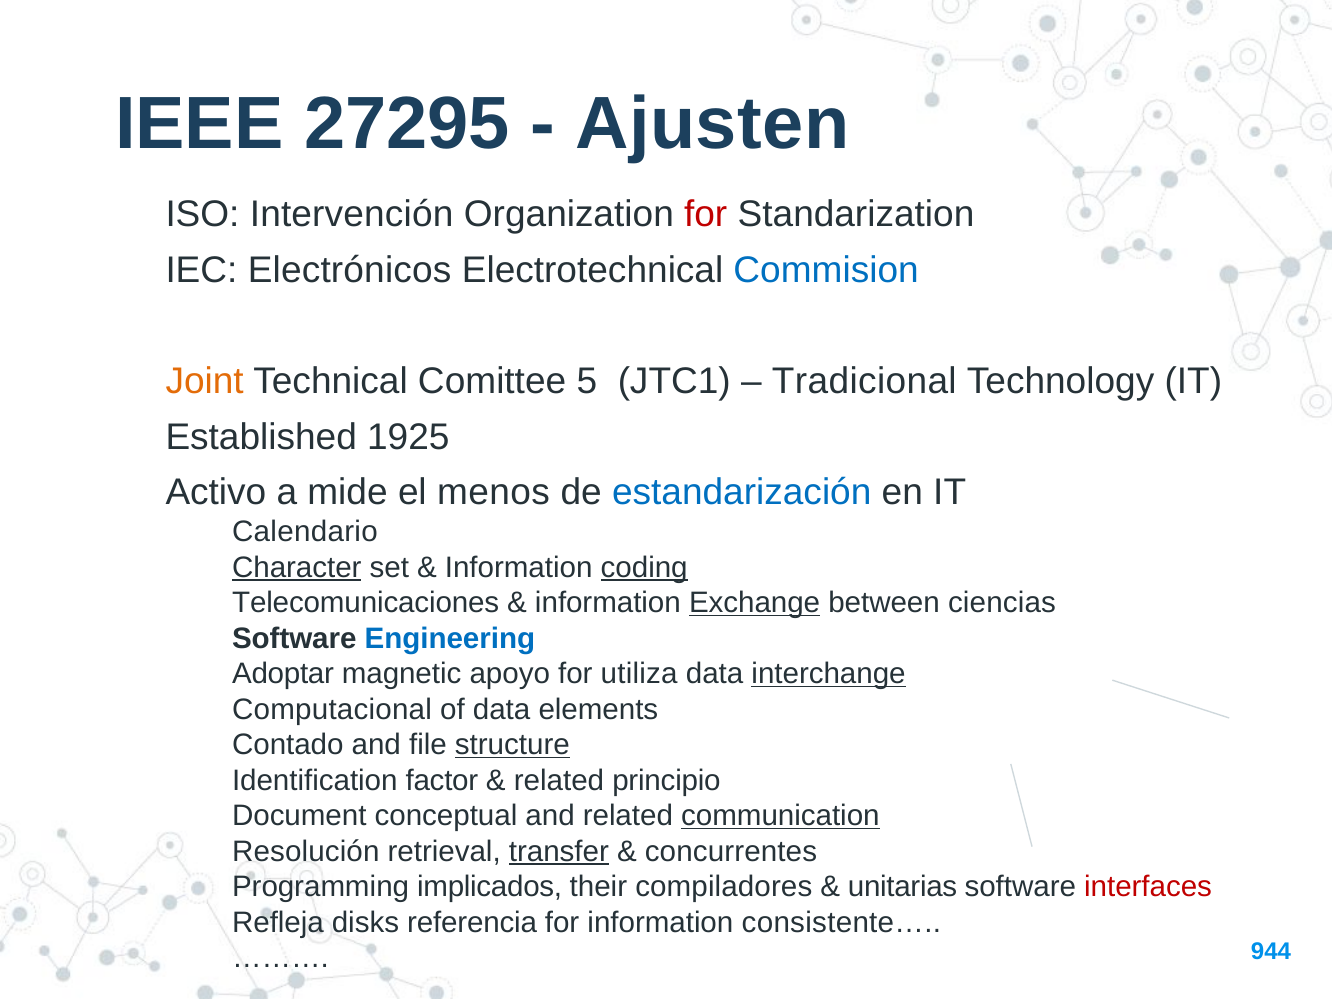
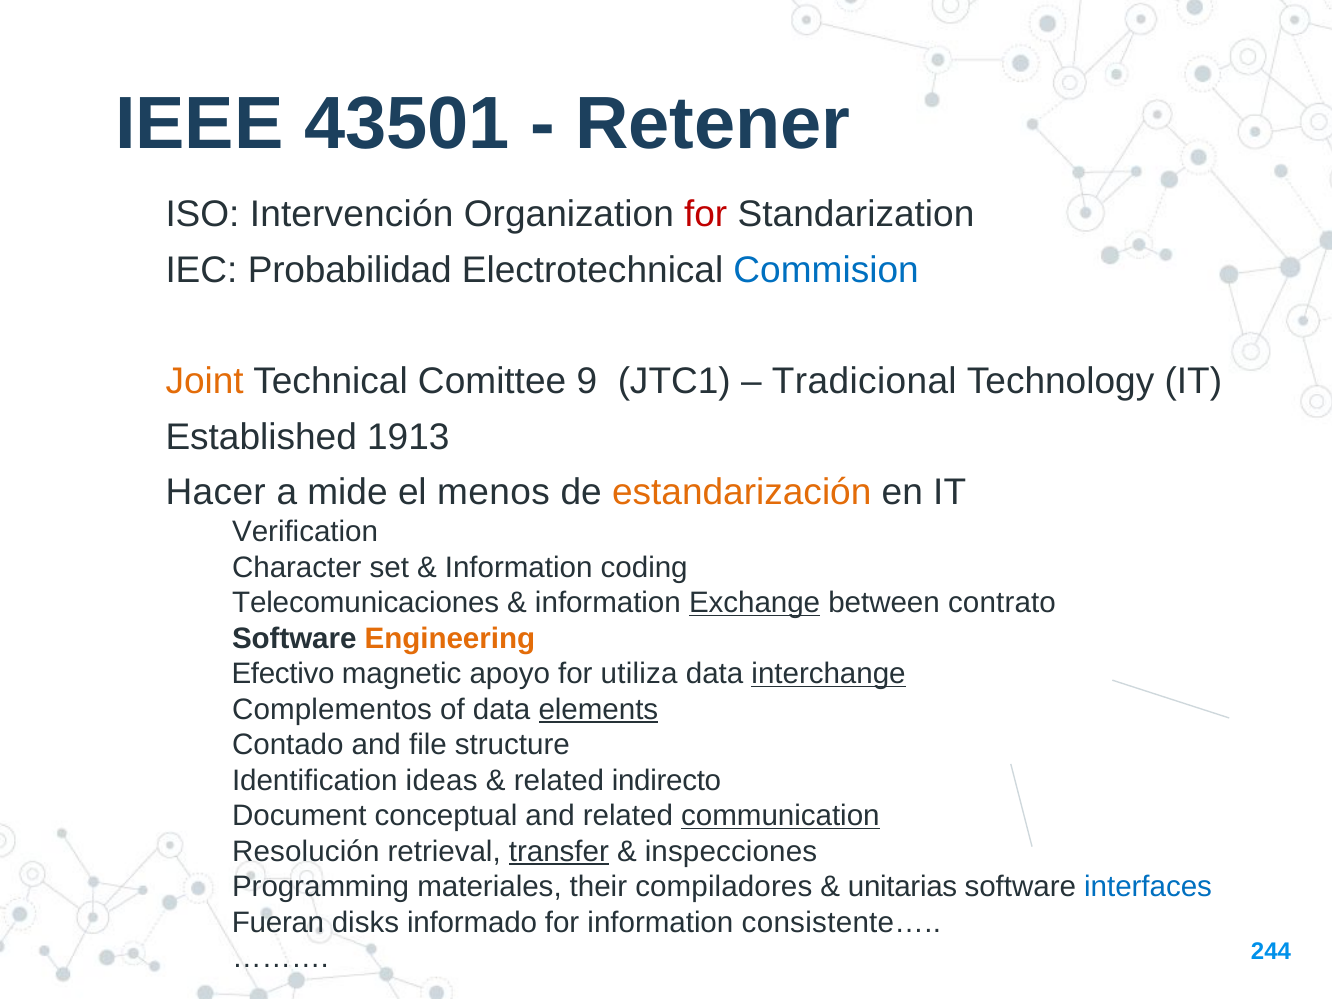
27295: 27295 -> 43501 (407, 124)
Ajusten: Ajusten -> Retener (713, 124)
Electrónicos: Electrónicos -> Probabilidad (350, 270)
5: 5 -> 9 (587, 381)
1925: 1925 -> 1913 (408, 437)
Activo: Activo -> Hacer (216, 492)
estandarización colour: blue -> orange (742, 492)
Calendario: Calendario -> Verification (305, 532)
Character underline: present -> none (297, 567)
coding underline: present -> none (644, 567)
ciencias: ciencias -> contrato (1002, 603)
Engineering colour: blue -> orange (450, 638)
Adoptar: Adoptar -> Efectivo (283, 674)
Computacional: Computacional -> Complementos (332, 709)
elements underline: none -> present (598, 709)
structure underline: present -> none (512, 745)
factor: factor -> ideas (442, 780)
principio: principio -> indirecto (666, 780)
concurrentes: concurrentes -> inspecciones (731, 851)
implicados: implicados -> materiales (489, 887)
interfaces colour: red -> blue (1148, 887)
Refleja: Refleja -> Fueran (278, 922)
referencia: referencia -> informado (472, 922)
944: 944 -> 244 (1271, 952)
